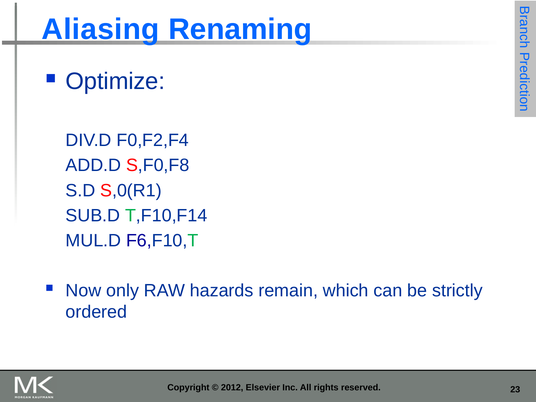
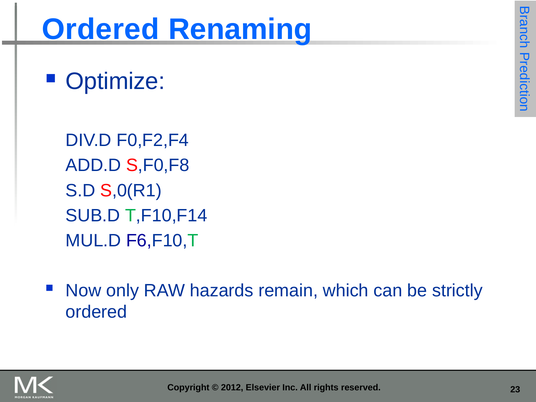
Aliasing: Aliasing -> Ordered (101, 29)
